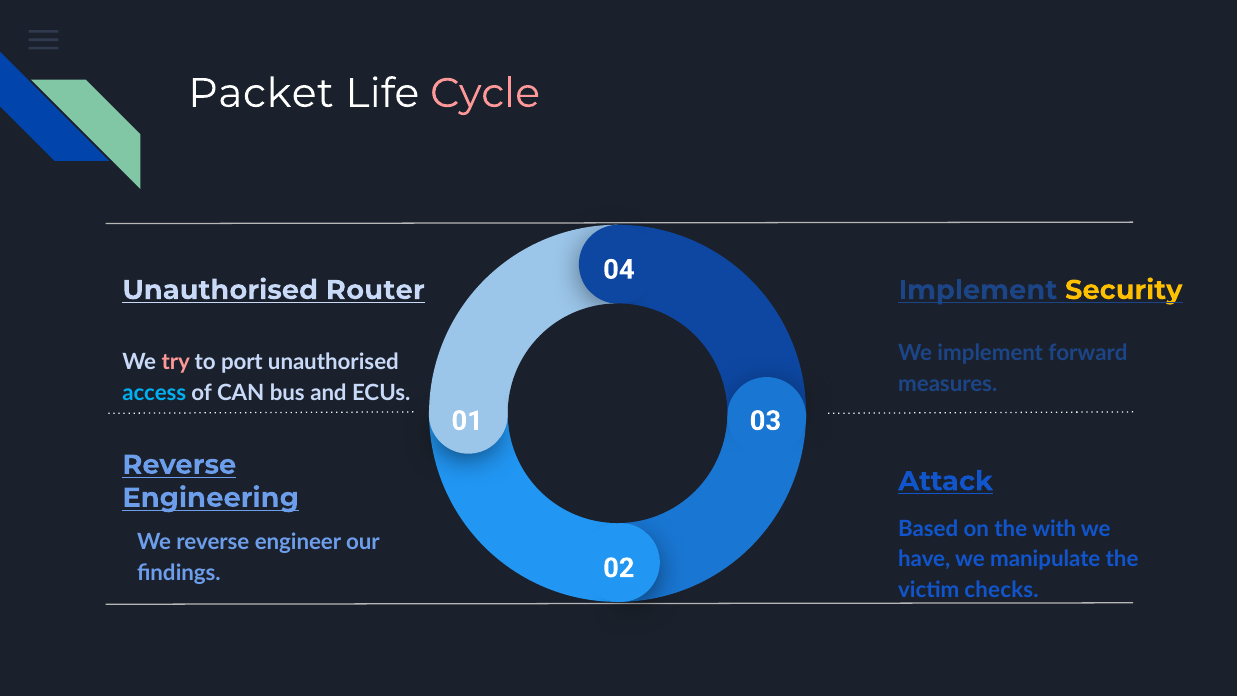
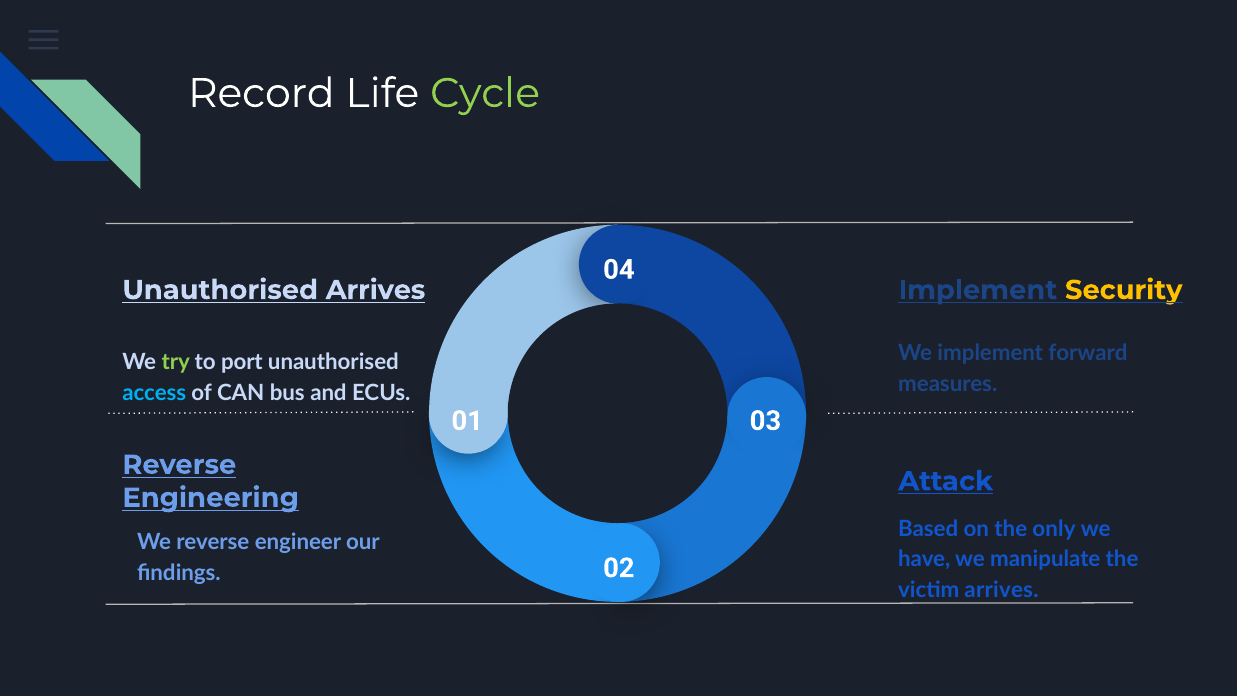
Packet: Packet -> Record (261, 93)
Cycle colour: pink -> light green (485, 93)
Unauthorised Router: Router -> Arrives (376, 290)
try colour: pink -> light green (176, 362)
with: with -> only (1054, 529)
victim checks: checks -> arrives (1002, 590)
